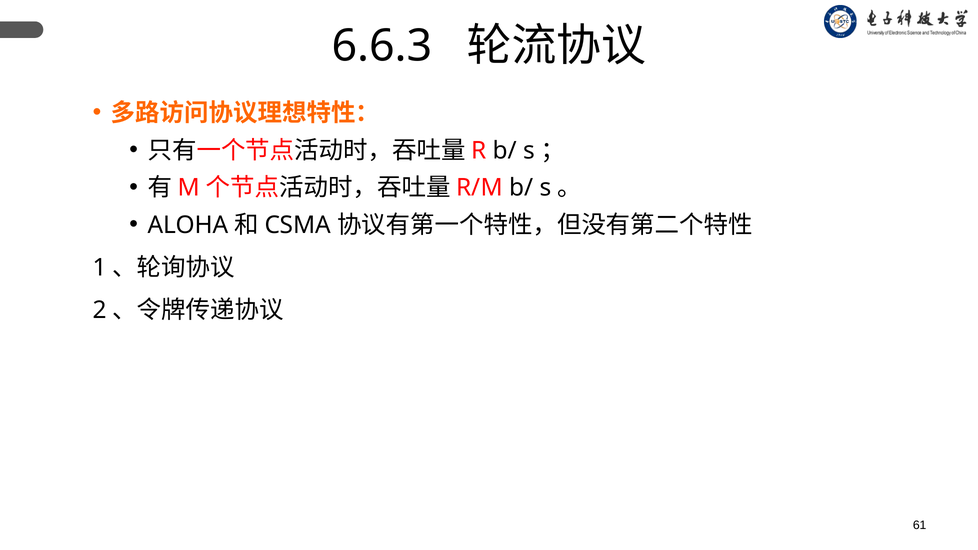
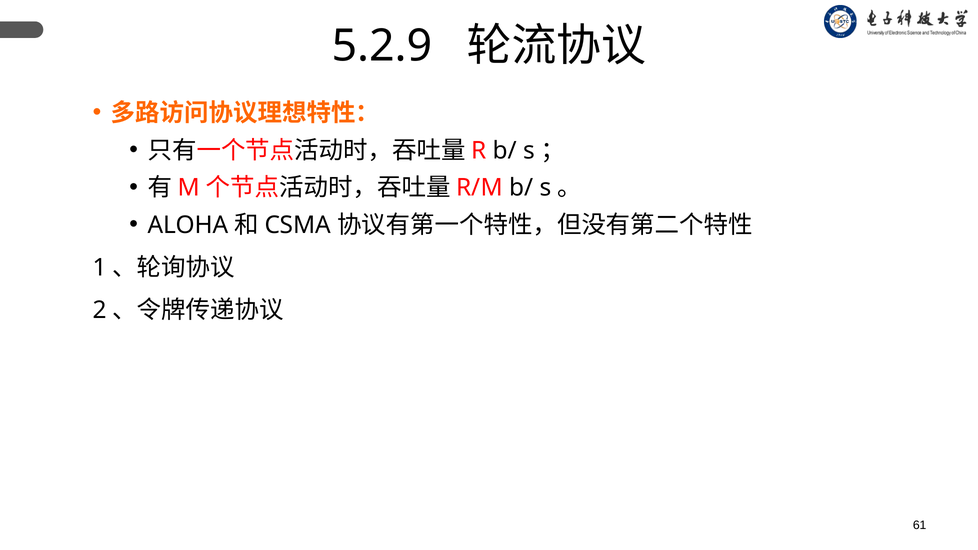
6.6.3: 6.6.3 -> 5.2.9 (382, 46)
